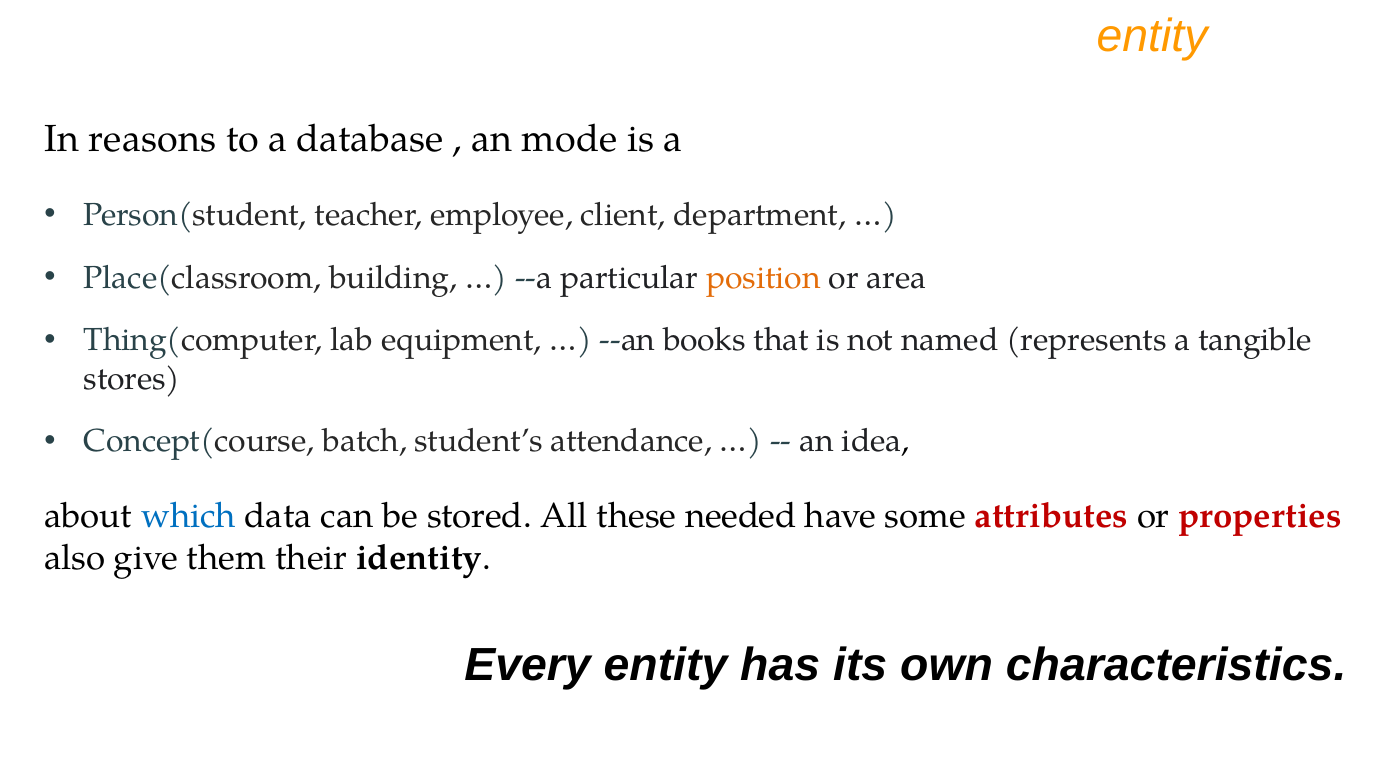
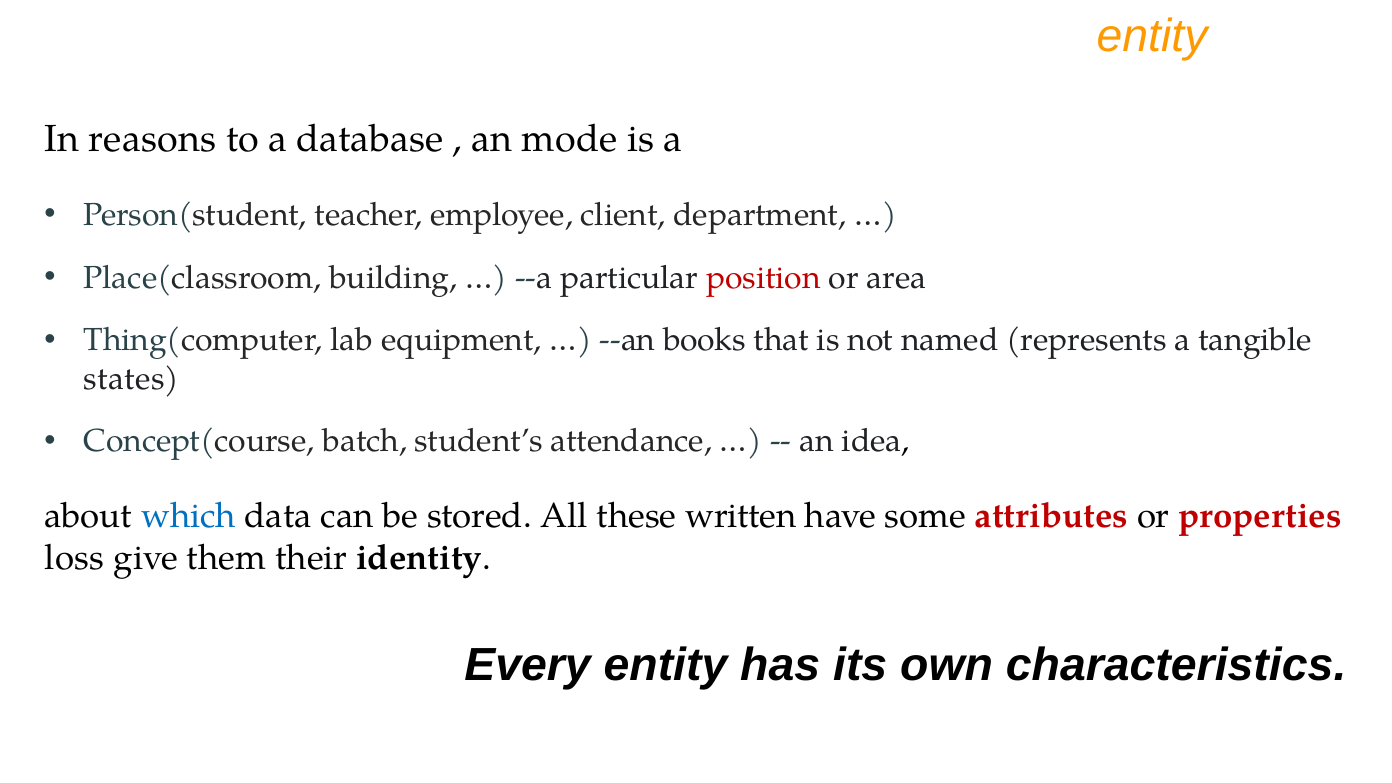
position colour: orange -> red (764, 278)
stores: stores -> states (132, 379)
needed: needed -> written (741, 516)
also: also -> loss (75, 558)
